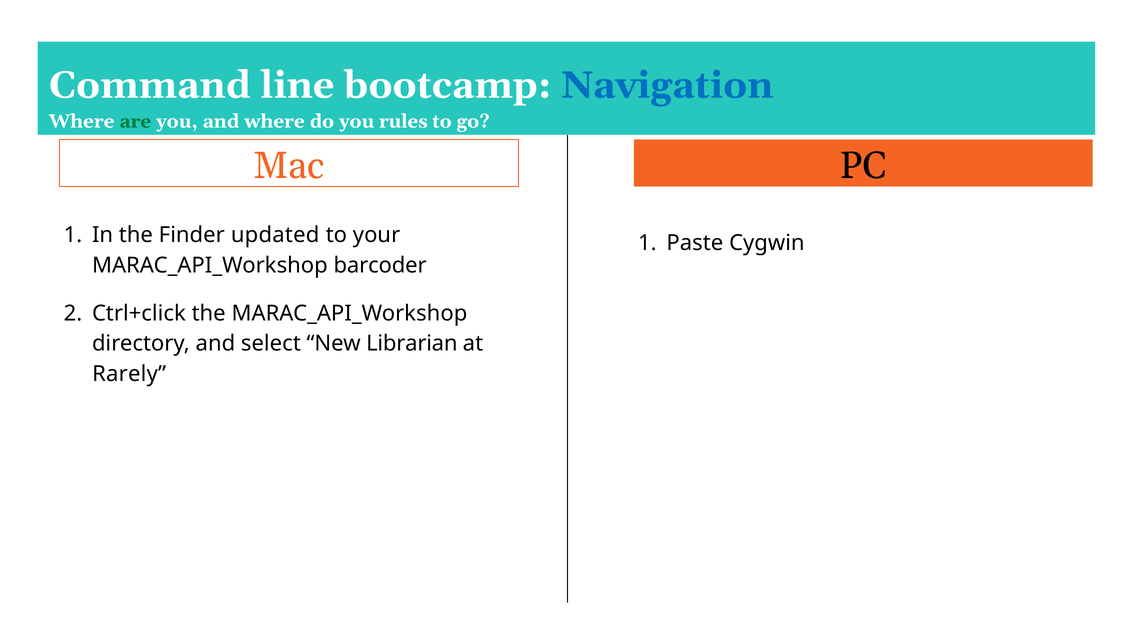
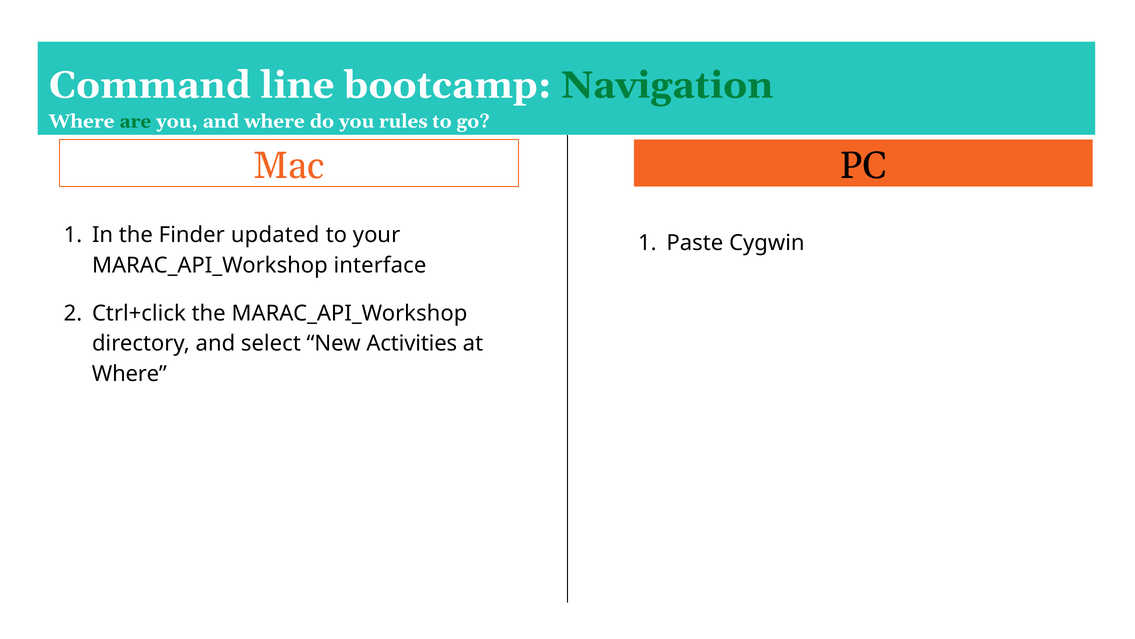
Navigation colour: blue -> green (667, 85)
barcoder: barcoder -> interface (380, 265)
Librarian: Librarian -> Activities (412, 343)
Rarely: Rarely -> Where (129, 374)
